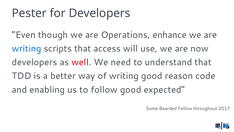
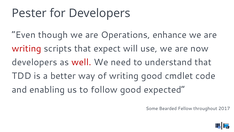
writing colour: blue -> red (27, 48)
access: access -> expect (107, 48)
reason: reason -> cmdlet (179, 76)
